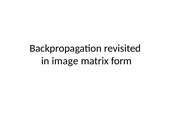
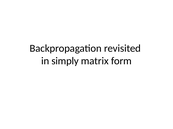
image: image -> simply (65, 61)
